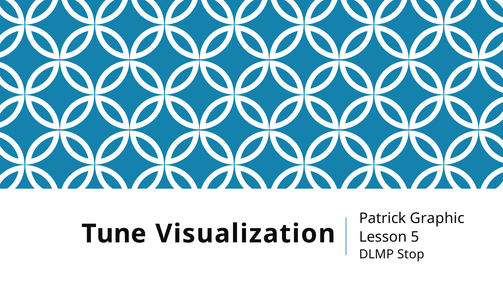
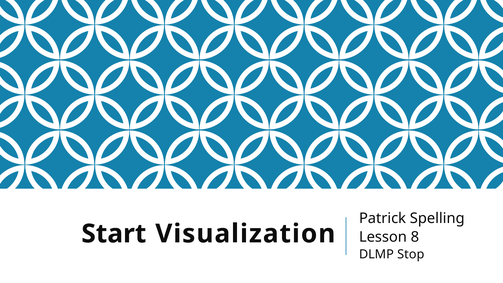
Graphic: Graphic -> Spelling (437, 218)
Tune: Tune -> Start (114, 234)
5: 5 -> 8 (415, 237)
